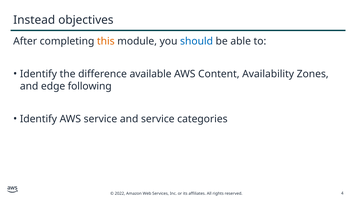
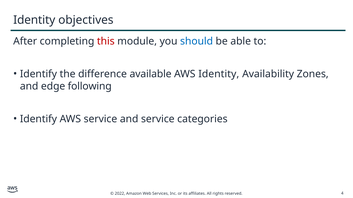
Instead: Instead -> Identity (34, 20)
this colour: orange -> red (106, 41)
AWS Content: Content -> Identity (219, 74)
